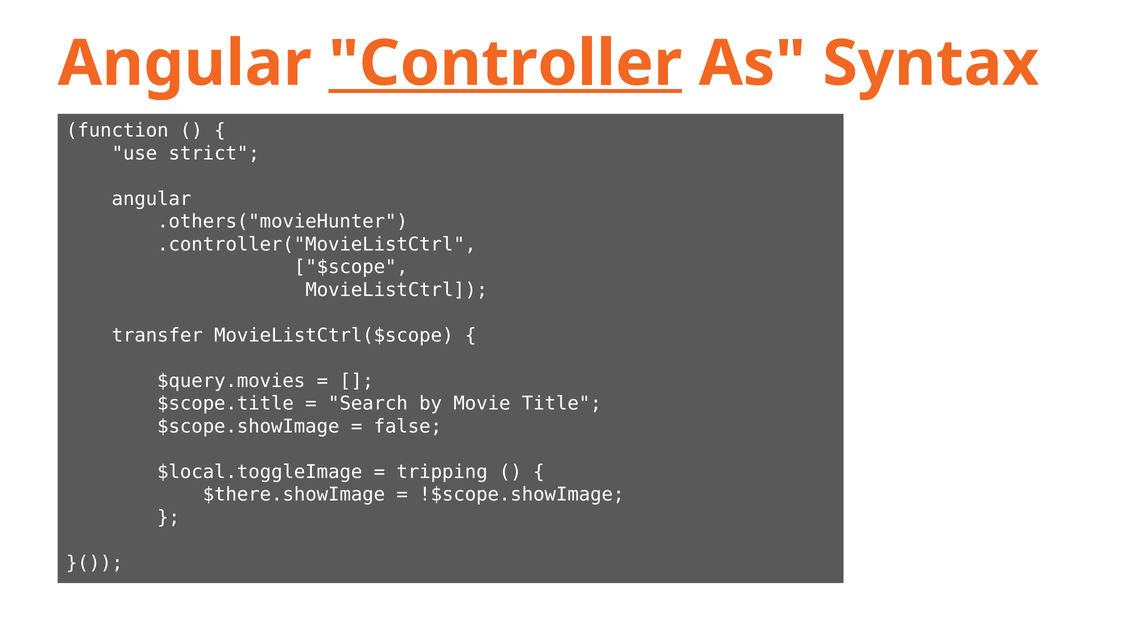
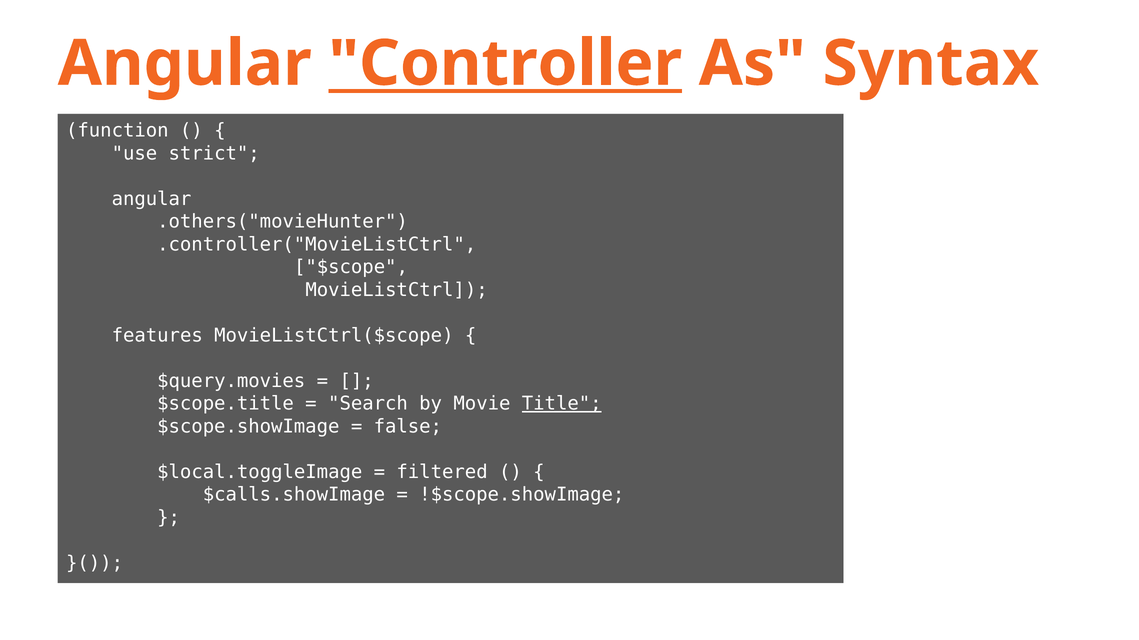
transfer: transfer -> features (157, 336)
Title underline: none -> present (562, 404)
tripping: tripping -> filtered (442, 472)
$there.showImage: $there.showImage -> $calls.showImage (294, 495)
